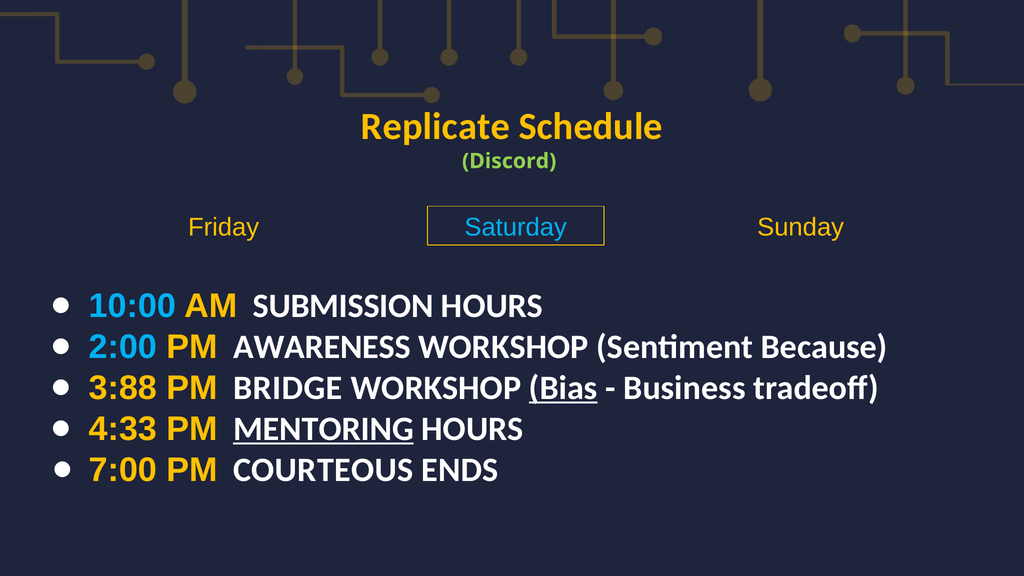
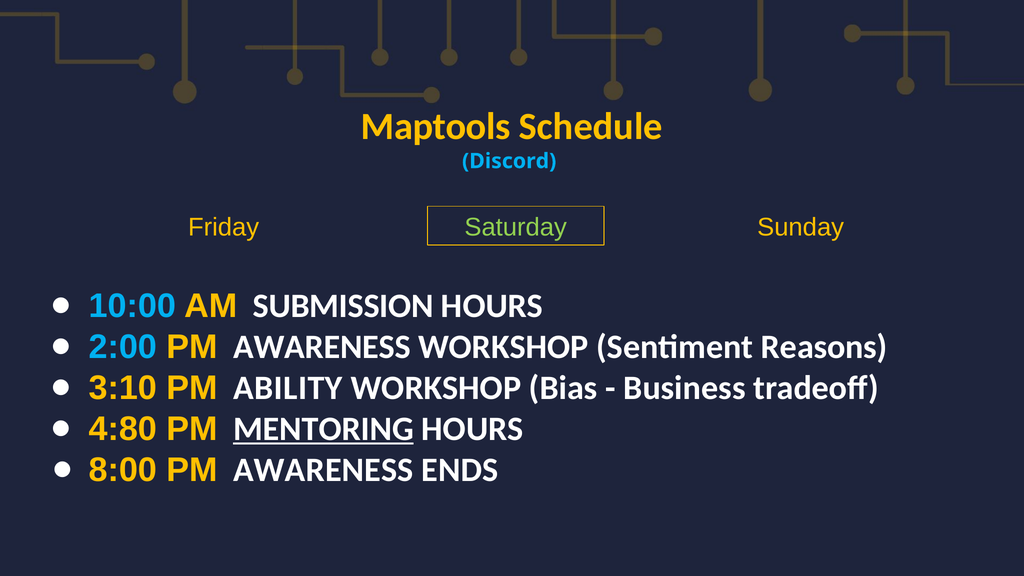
Replicate: Replicate -> Maptools (436, 126)
Discord colour: light green -> light blue (509, 161)
Saturday colour: light blue -> light green (516, 227)
Because: Because -> Reasons (824, 347)
3:88: 3:88 -> 3:10 (123, 388)
BRIDGE: BRIDGE -> ABILITY (288, 388)
Bias underline: present -> none (563, 388)
4:33: 4:33 -> 4:80 (123, 429)
7:00: 7:00 -> 8:00 (123, 470)
COURTEOUS: COURTEOUS -> AWARENESS (323, 470)
